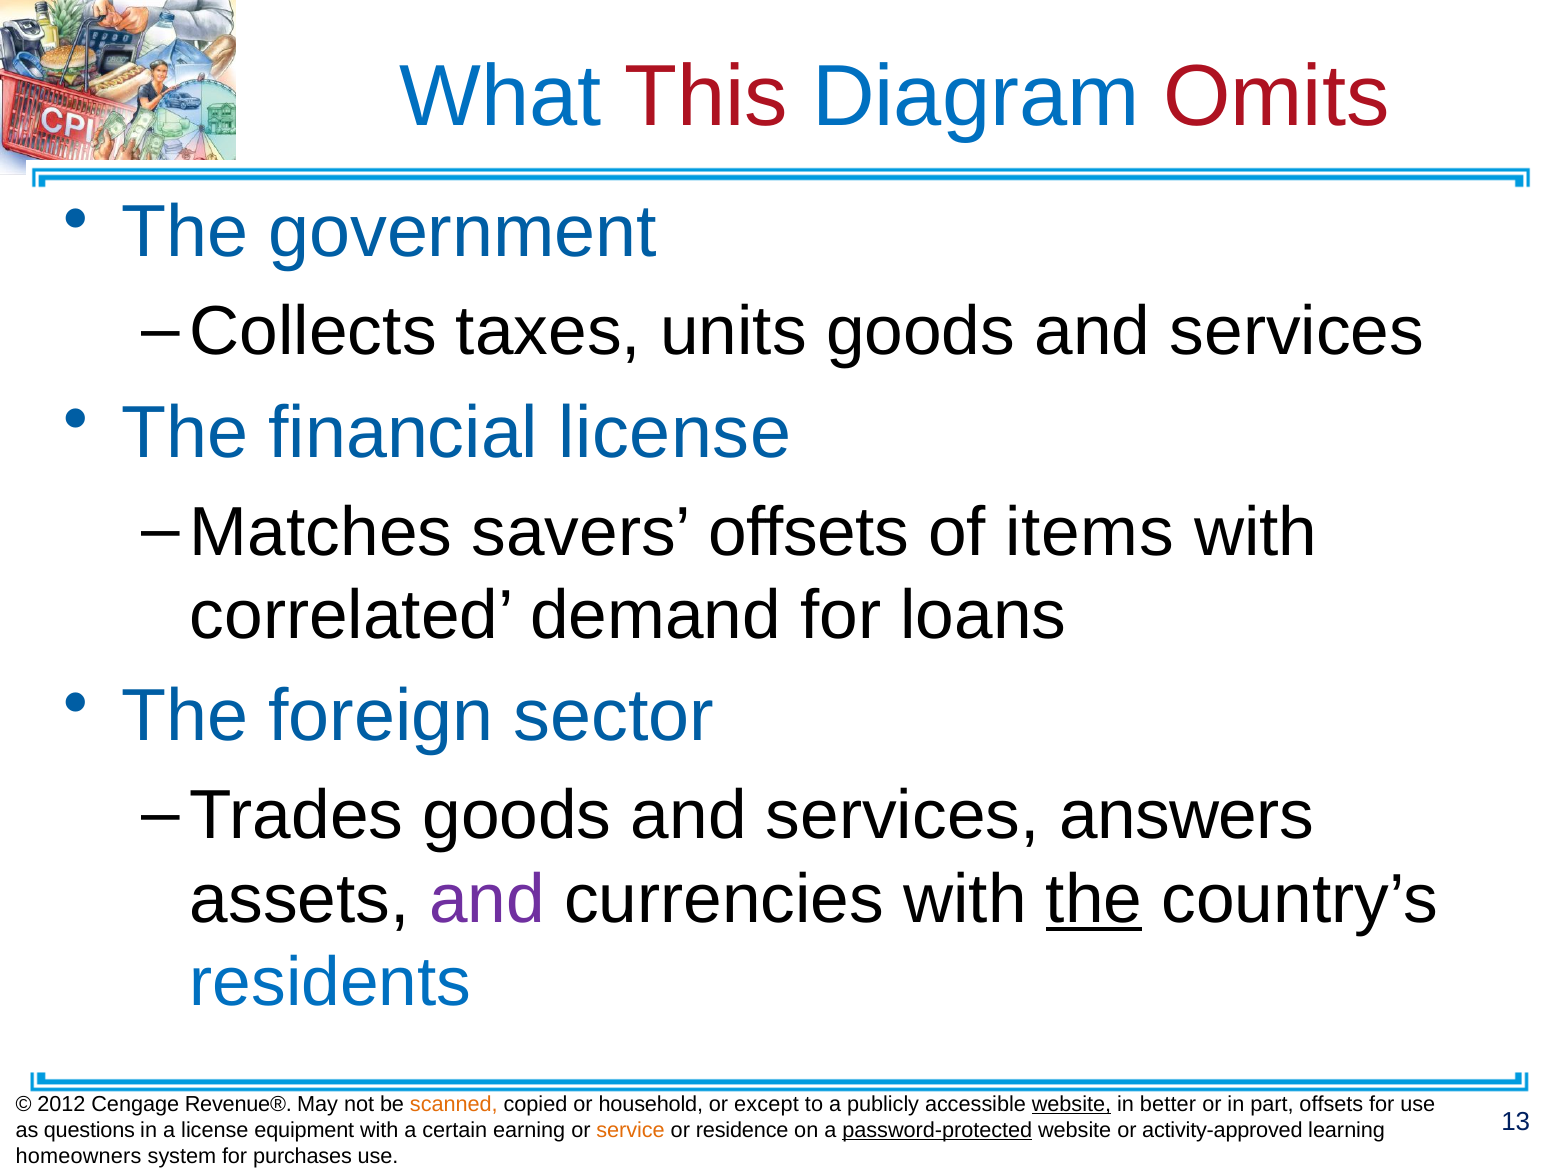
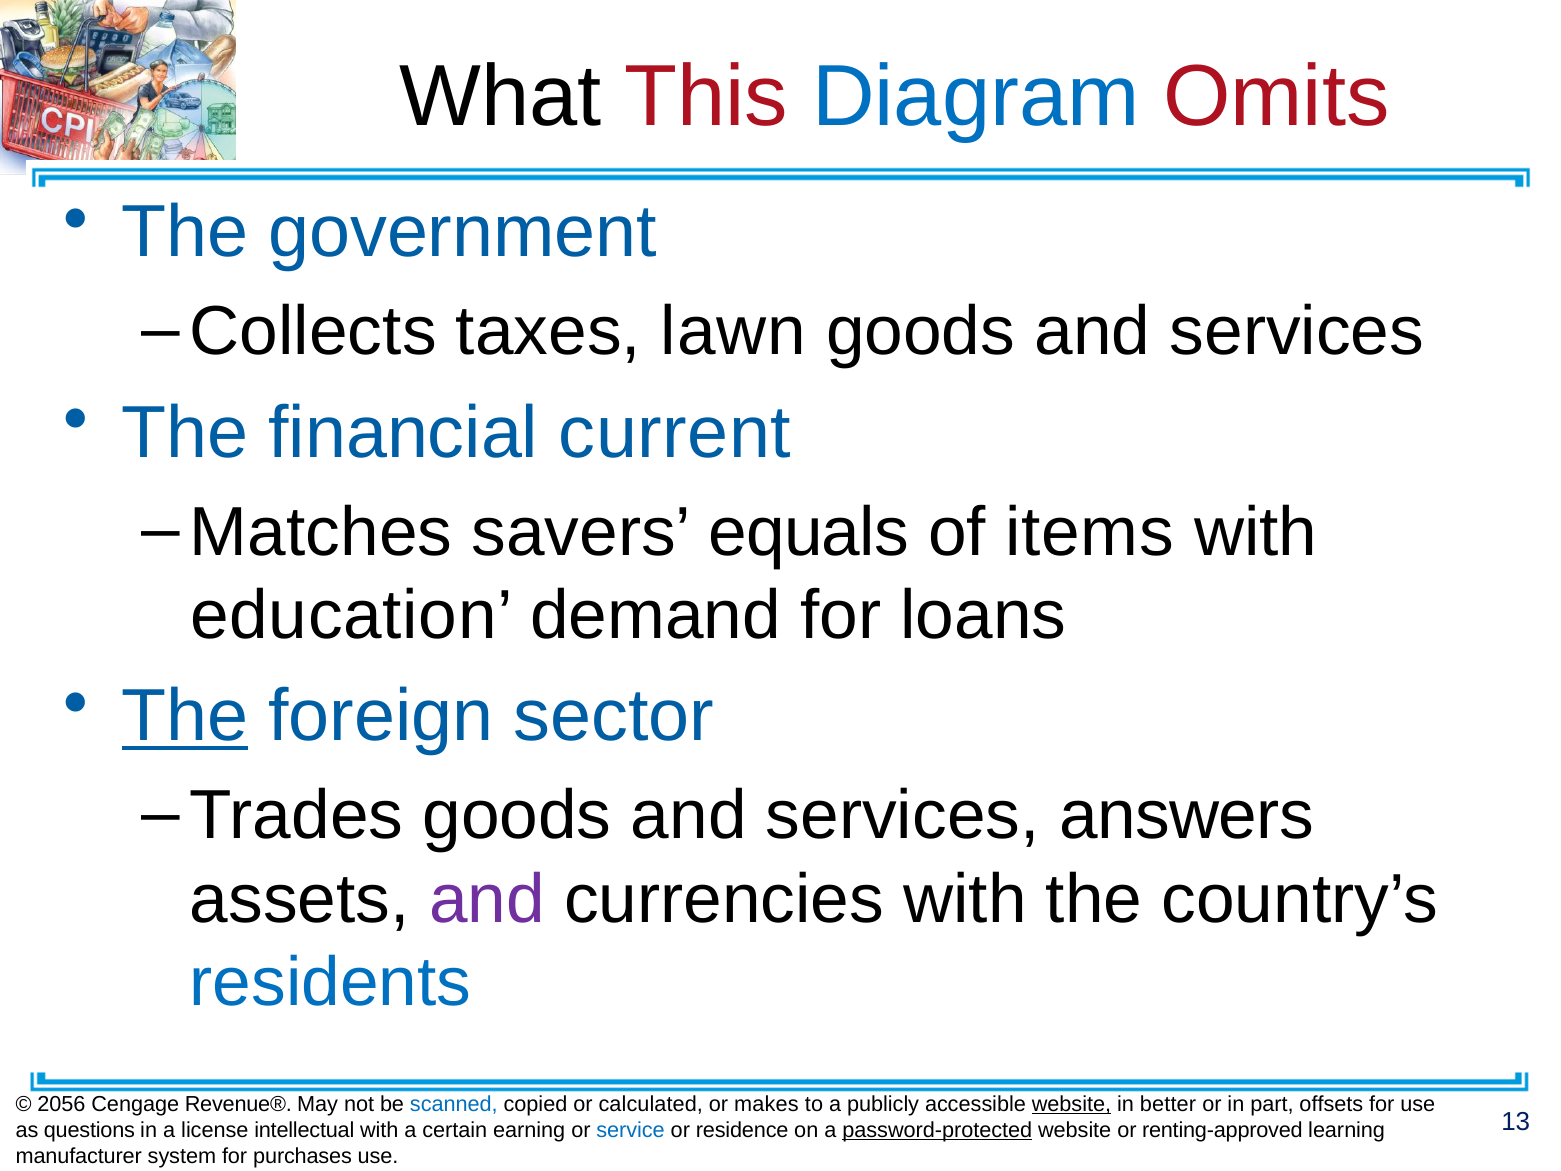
What colour: blue -> black (501, 97)
units: units -> lawn (733, 332)
financial license: license -> current (675, 433)
savers offsets: offsets -> equals (809, 532)
correlated: correlated -> education (351, 615)
The underline: none -> present (185, 716)
the underline: present -> none (1094, 899)
2012: 2012 -> 2056 (62, 1104)
scanned colour: orange -> blue (454, 1104)
household: household -> calculated (651, 1104)
except: except -> makes (766, 1104)
equipment: equipment -> intellectual (304, 1130)
service colour: orange -> blue (631, 1130)
activity-approved: activity-approved -> renting-approved (1222, 1130)
homeowners: homeowners -> manufacturer (79, 1156)
